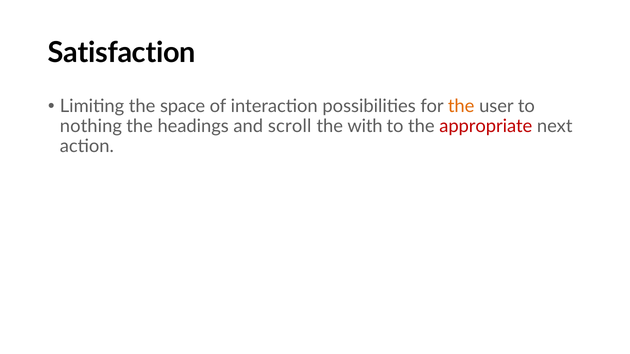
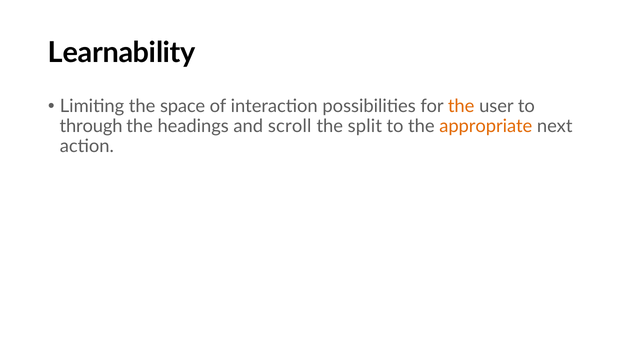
Satisfaction: Satisfaction -> Learnability (122, 53)
nothing: nothing -> through (91, 126)
with: with -> split (365, 126)
appropriate colour: red -> orange (486, 126)
